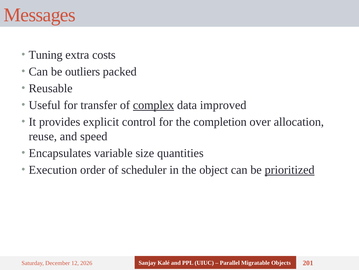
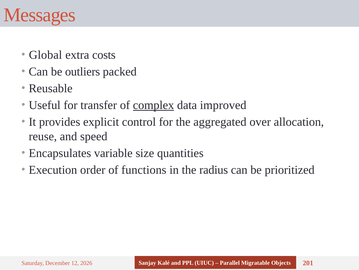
Tuning: Tuning -> Global (45, 55)
completion: completion -> aggregated (220, 122)
scheduler: scheduler -> functions (144, 170)
object: object -> radius (214, 170)
prioritized underline: present -> none (290, 170)
